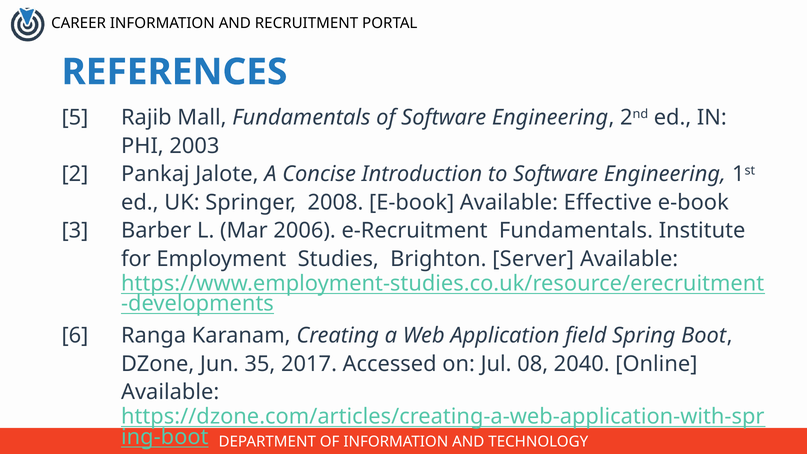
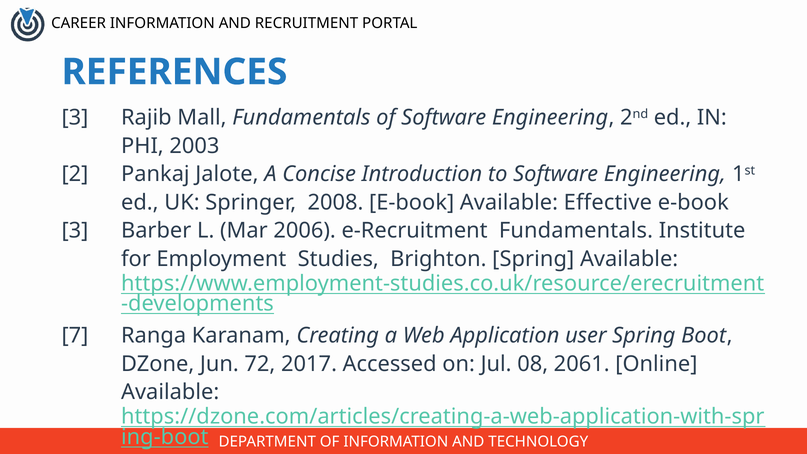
5: 5 -> 3 (75, 118)
Brighton Server: Server -> Spring (533, 259)
6: 6 -> 7 (75, 336)
field: field -> user (586, 336)
35: 35 -> 72 (260, 364)
2040: 2040 -> 2061 (582, 364)
